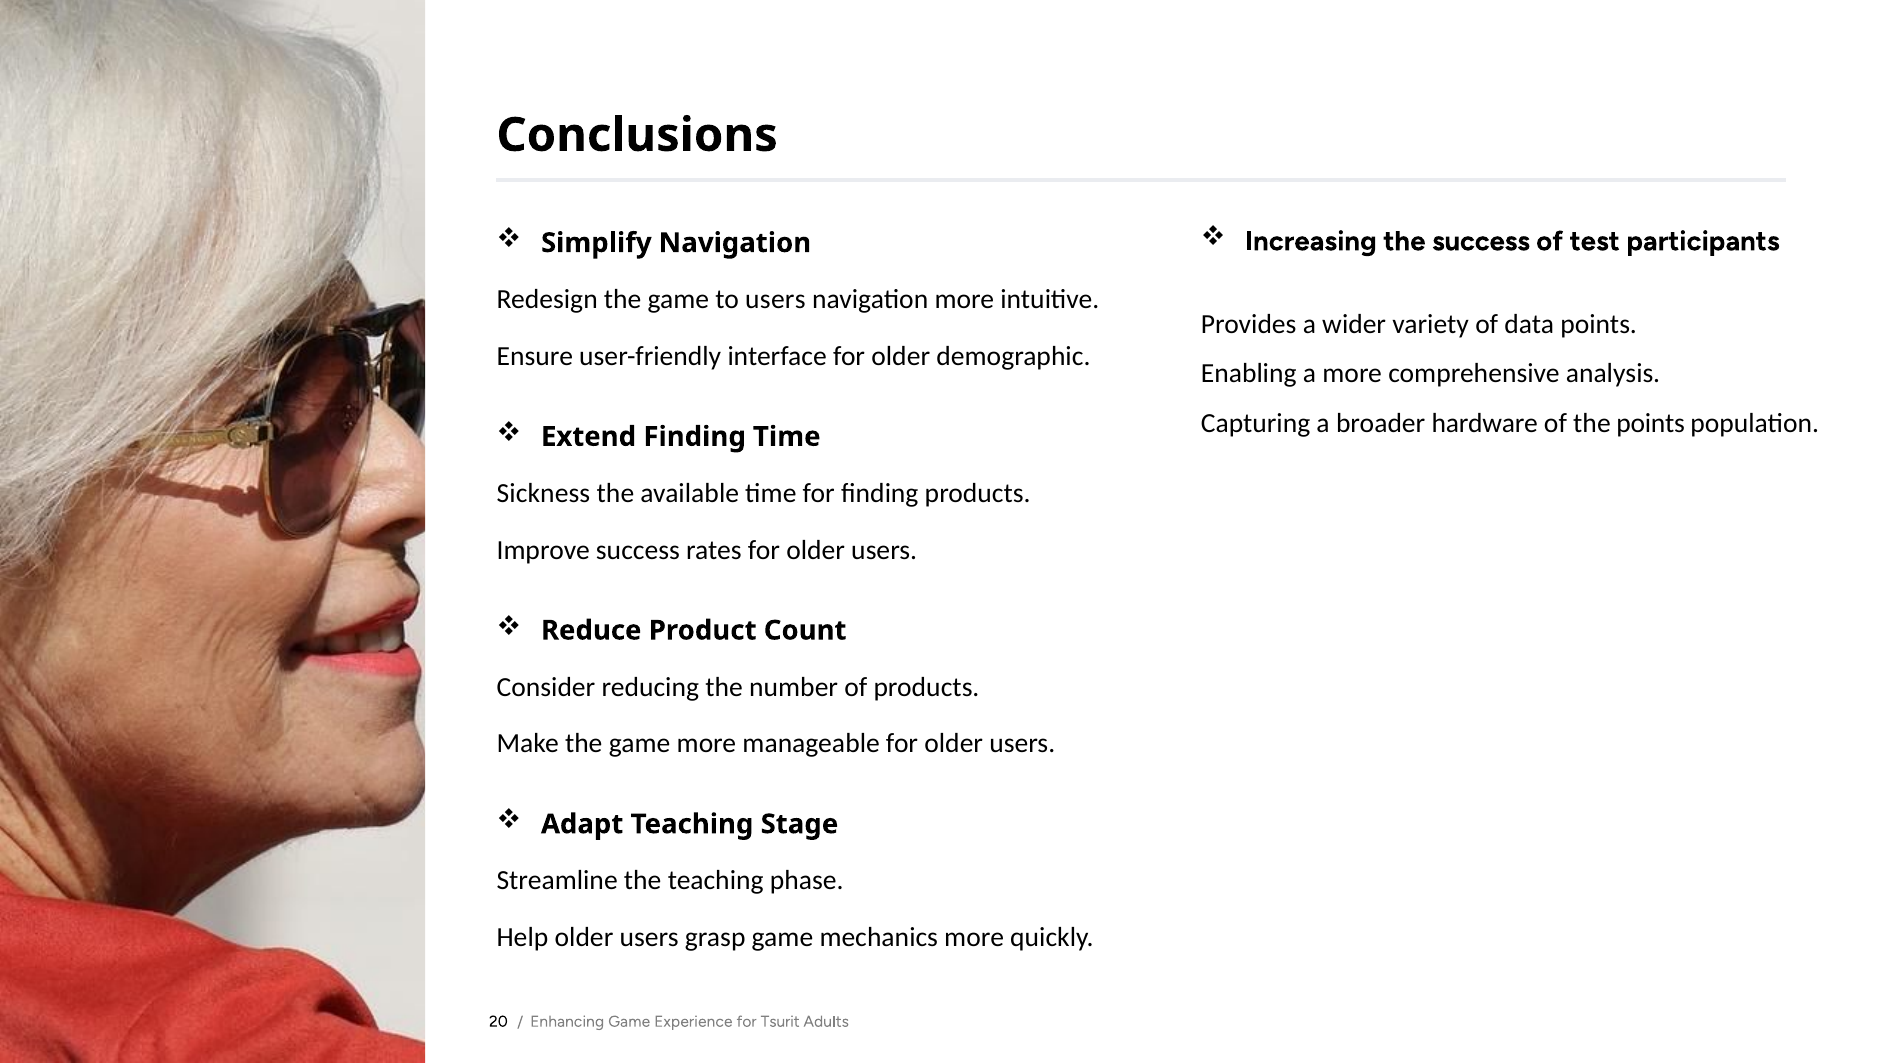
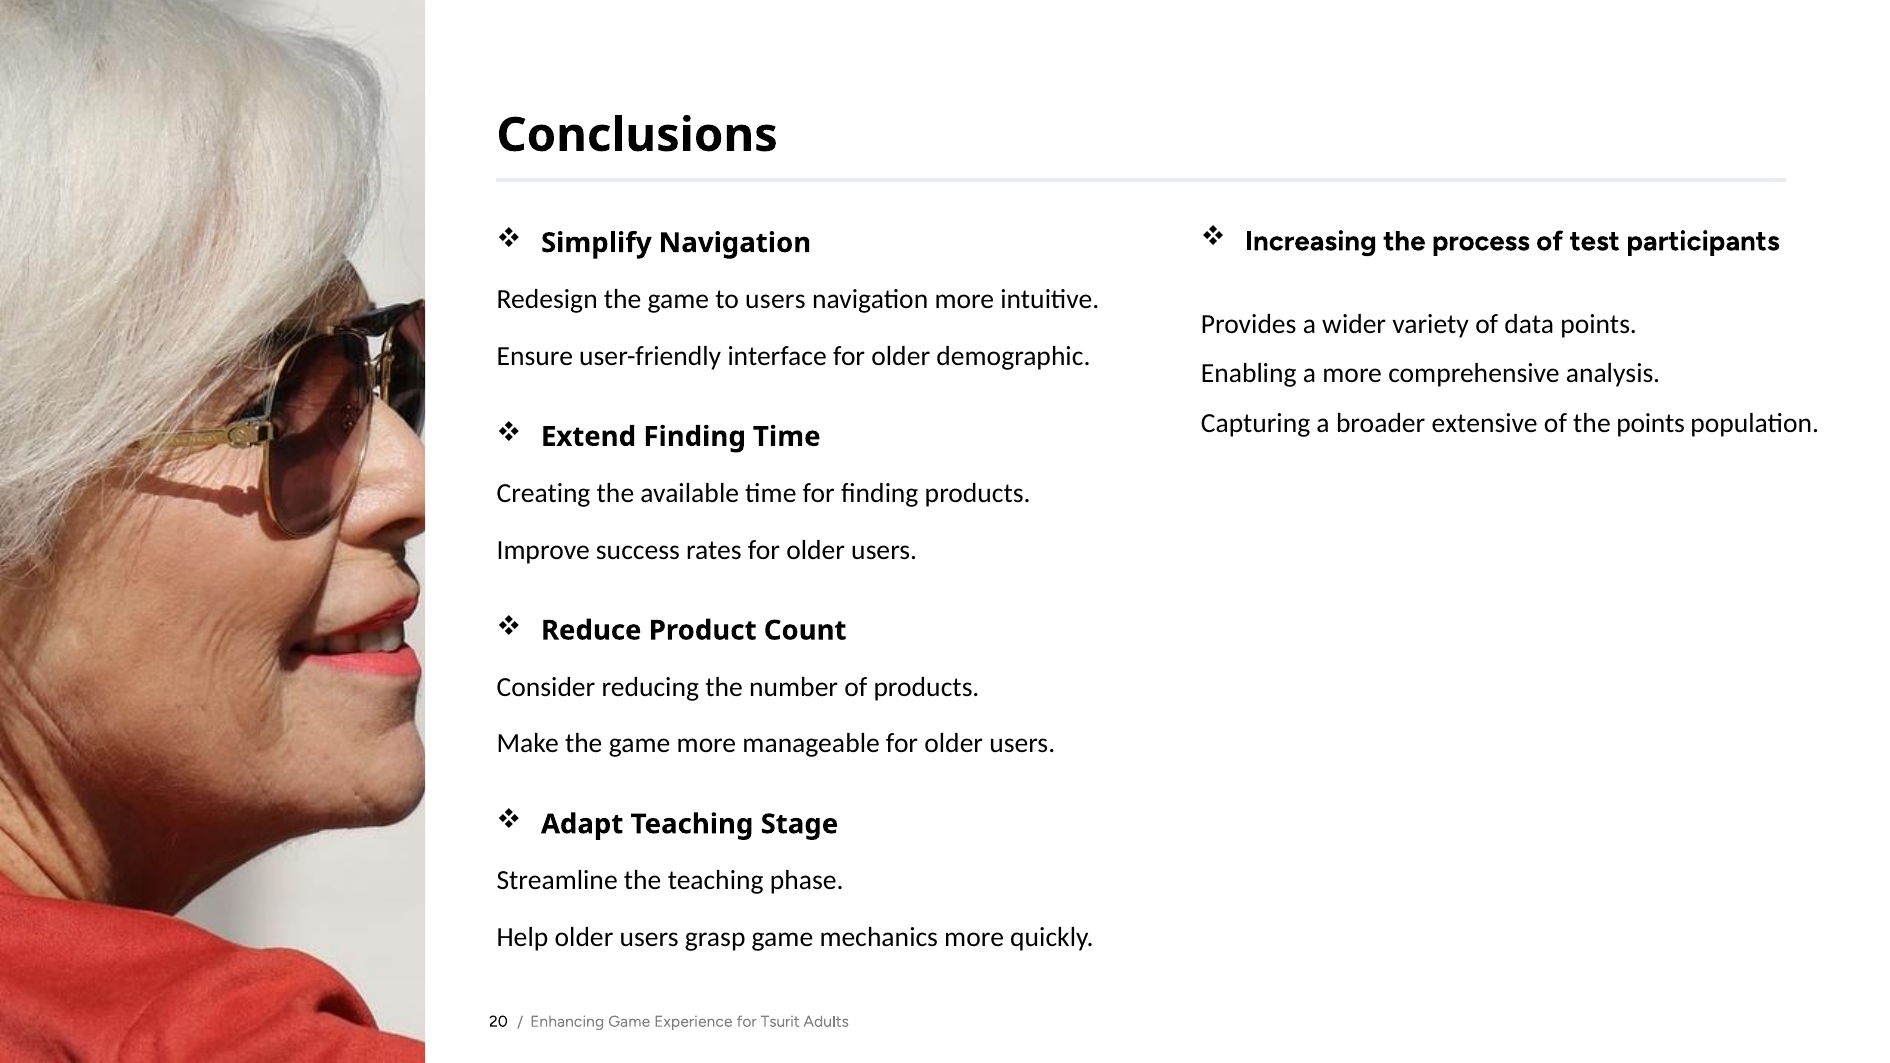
the success: success -> process (1481, 241)
hardware: hardware -> extensive (1485, 423)
Sickness: Sickness -> Creating (544, 493)
